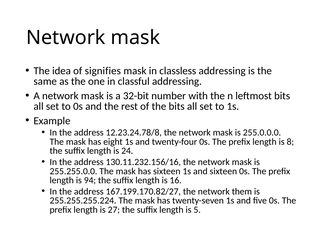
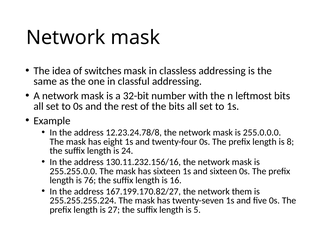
signifies: signifies -> switches (103, 71)
94: 94 -> 76 (90, 181)
